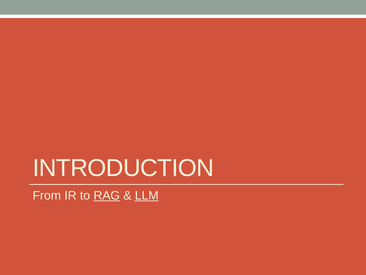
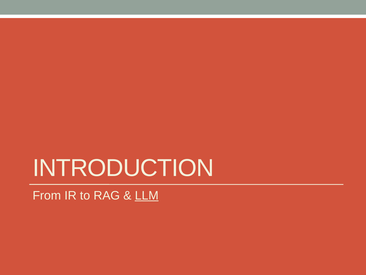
RAG underline: present -> none (107, 195)
